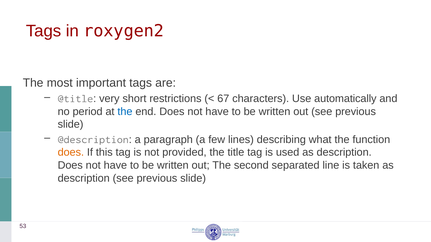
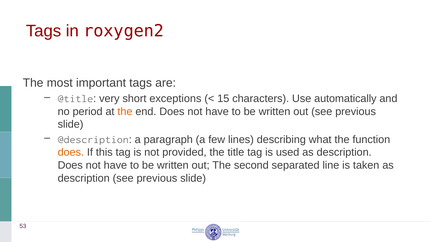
restrictions: restrictions -> exceptions (175, 99)
67: 67 -> 15 (223, 99)
the colour: blue -> orange (125, 112)
